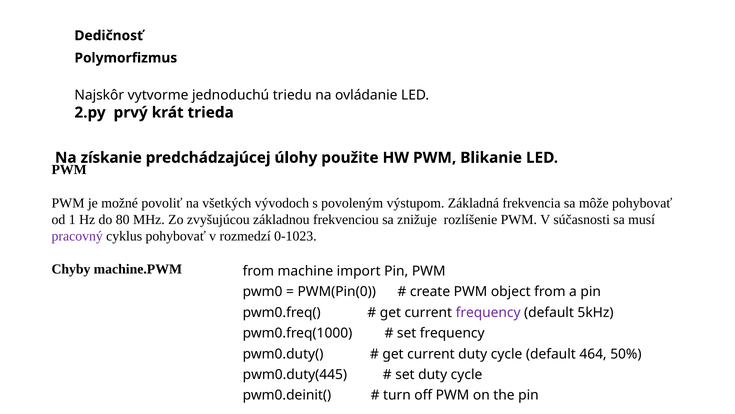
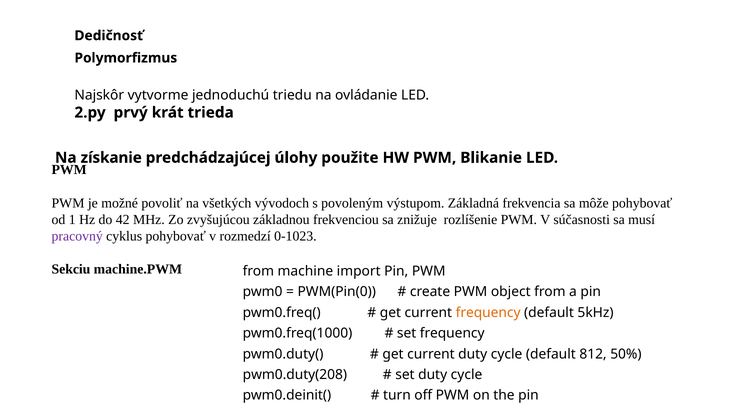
80: 80 -> 42 (123, 219)
Chyby: Chyby -> Sekciu (71, 269)
frequency colour: purple -> orange (488, 312)
464: 464 -> 812 (593, 354)
pwm0.duty(445: pwm0.duty(445 -> pwm0.duty(208 (295, 374)
